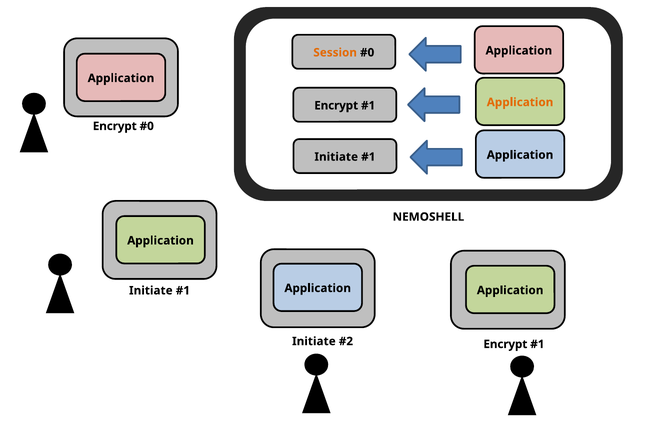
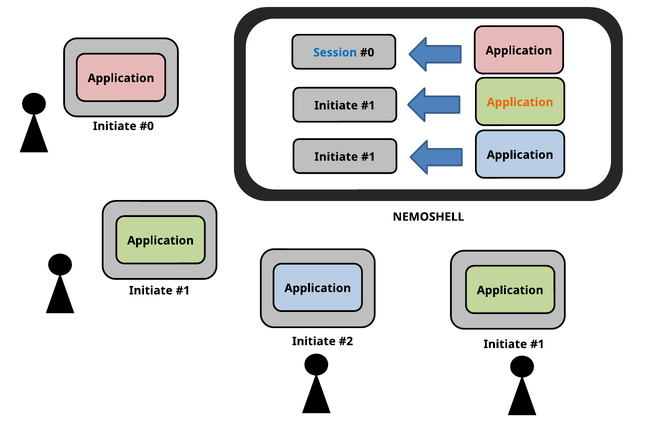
Session colour: orange -> blue (335, 53)
Encrypt: Encrypt -> Initiate (336, 106)
Encrypt: Encrypt -> Initiate (115, 126)
Encrypt: Encrypt -> Initiate (505, 344)
